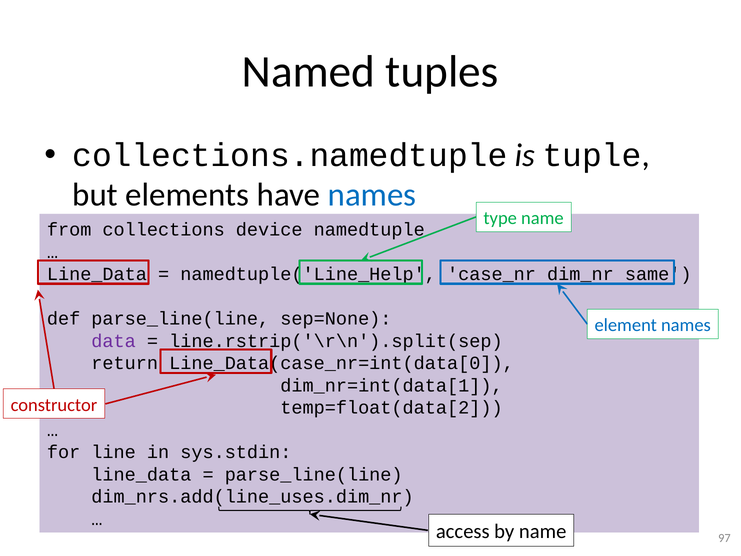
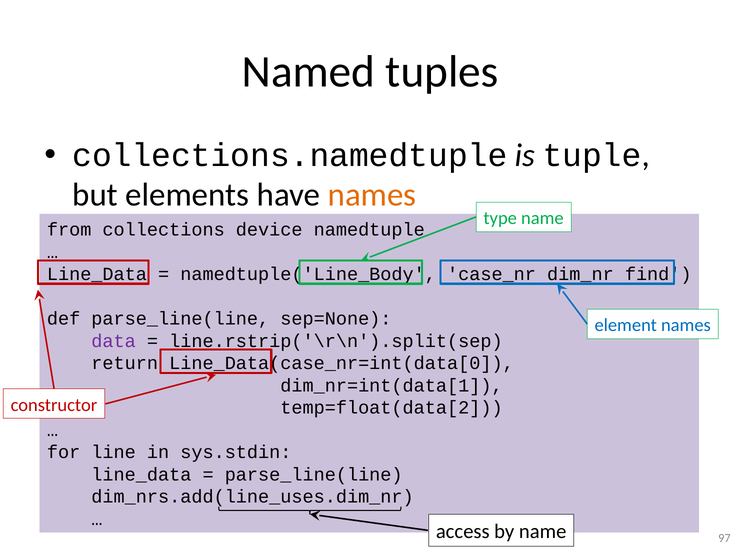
names colour: blue -> orange (372, 195)
namedtuple('Line_Help: namedtuple('Line_Help -> namedtuple('Line_Body (308, 274)
same: same -> find (658, 274)
